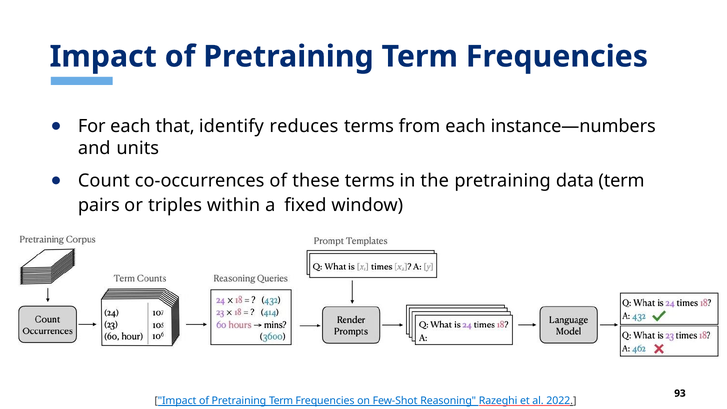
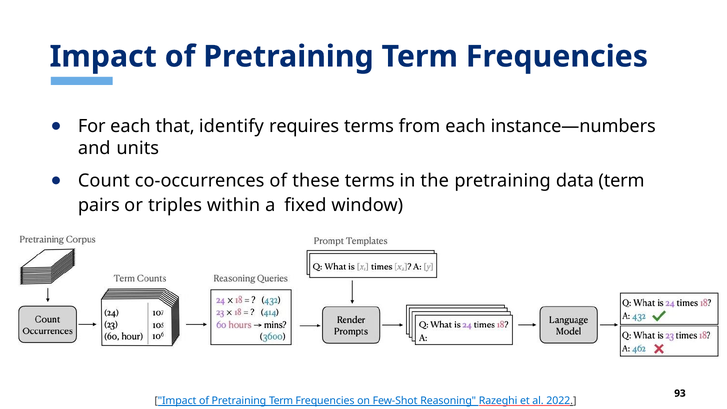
reduces: reduces -> requires (304, 126)
